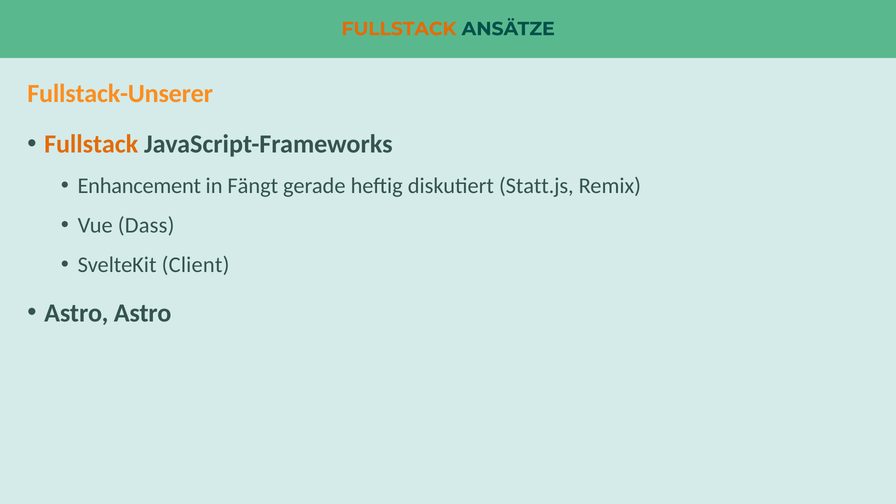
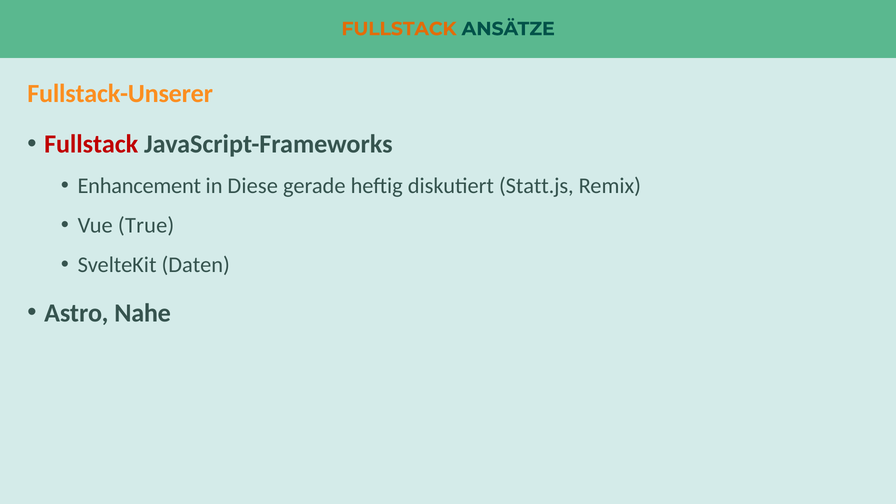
Fullstack colour: orange -> red (91, 144)
Fängt: Fängt -> Diese (253, 186)
Dass: Dass -> True (146, 225)
Client: Client -> Daten (196, 265)
Astro Astro: Astro -> Nahe (143, 313)
